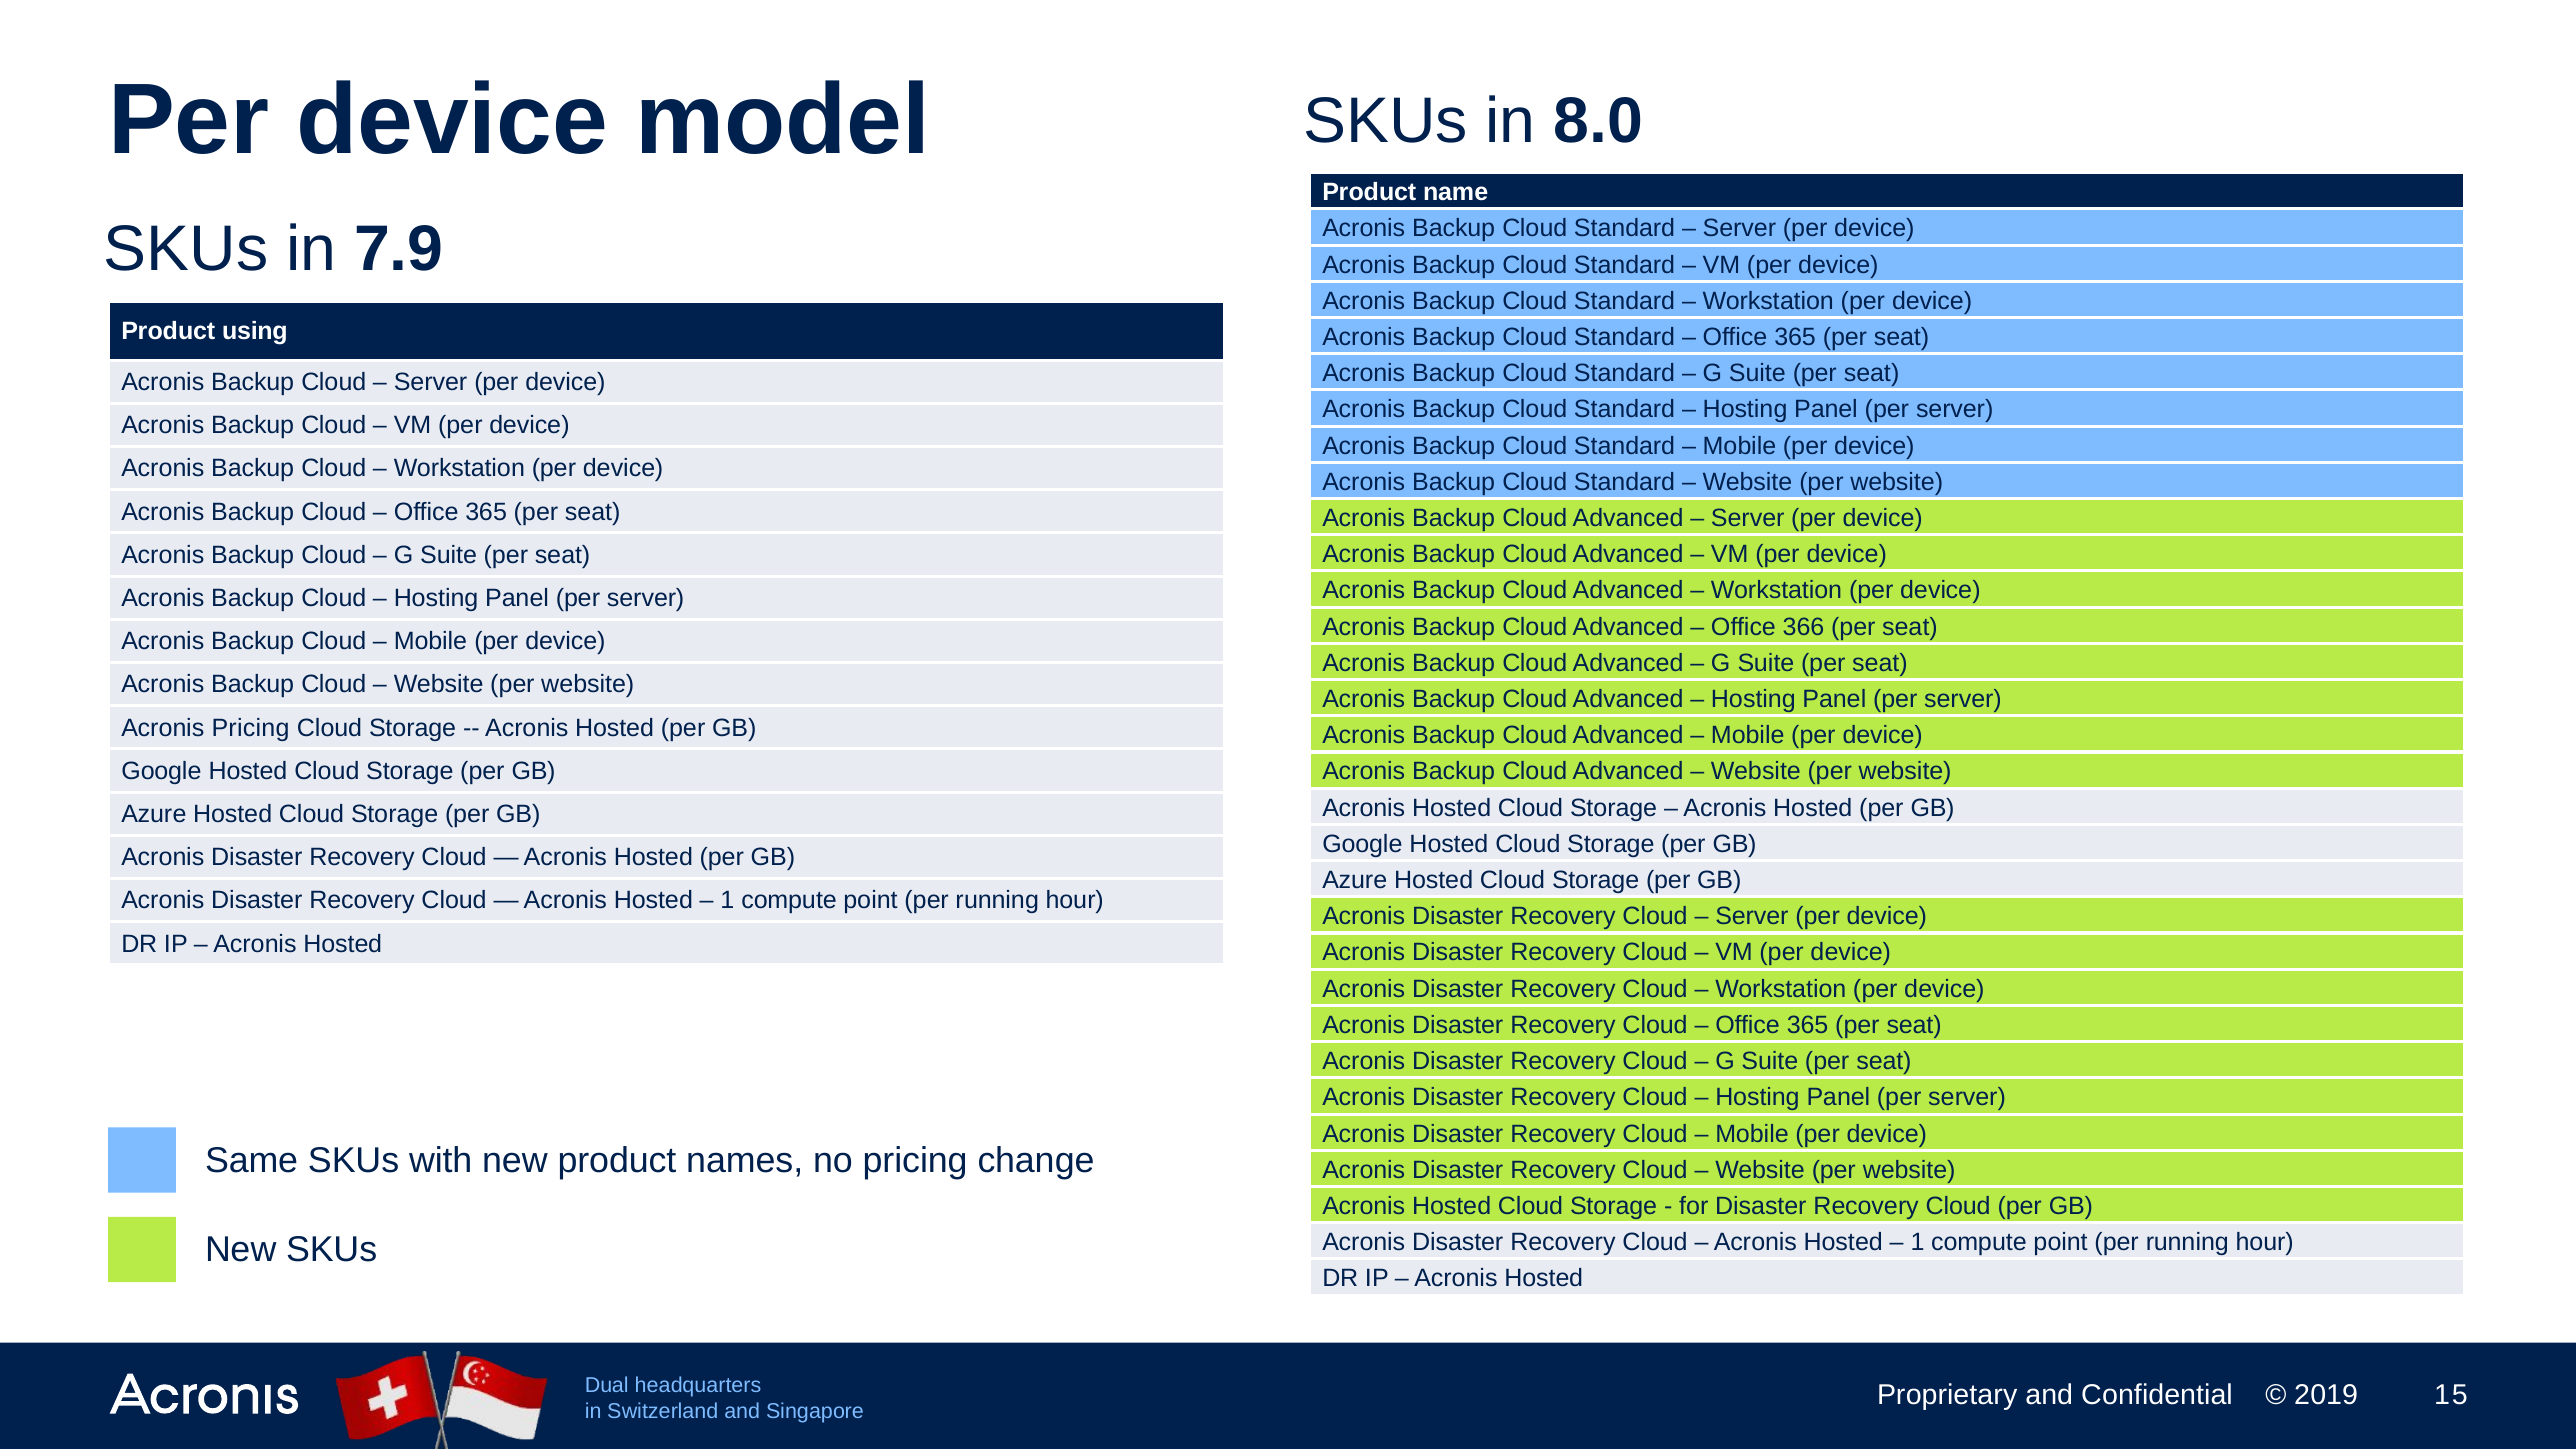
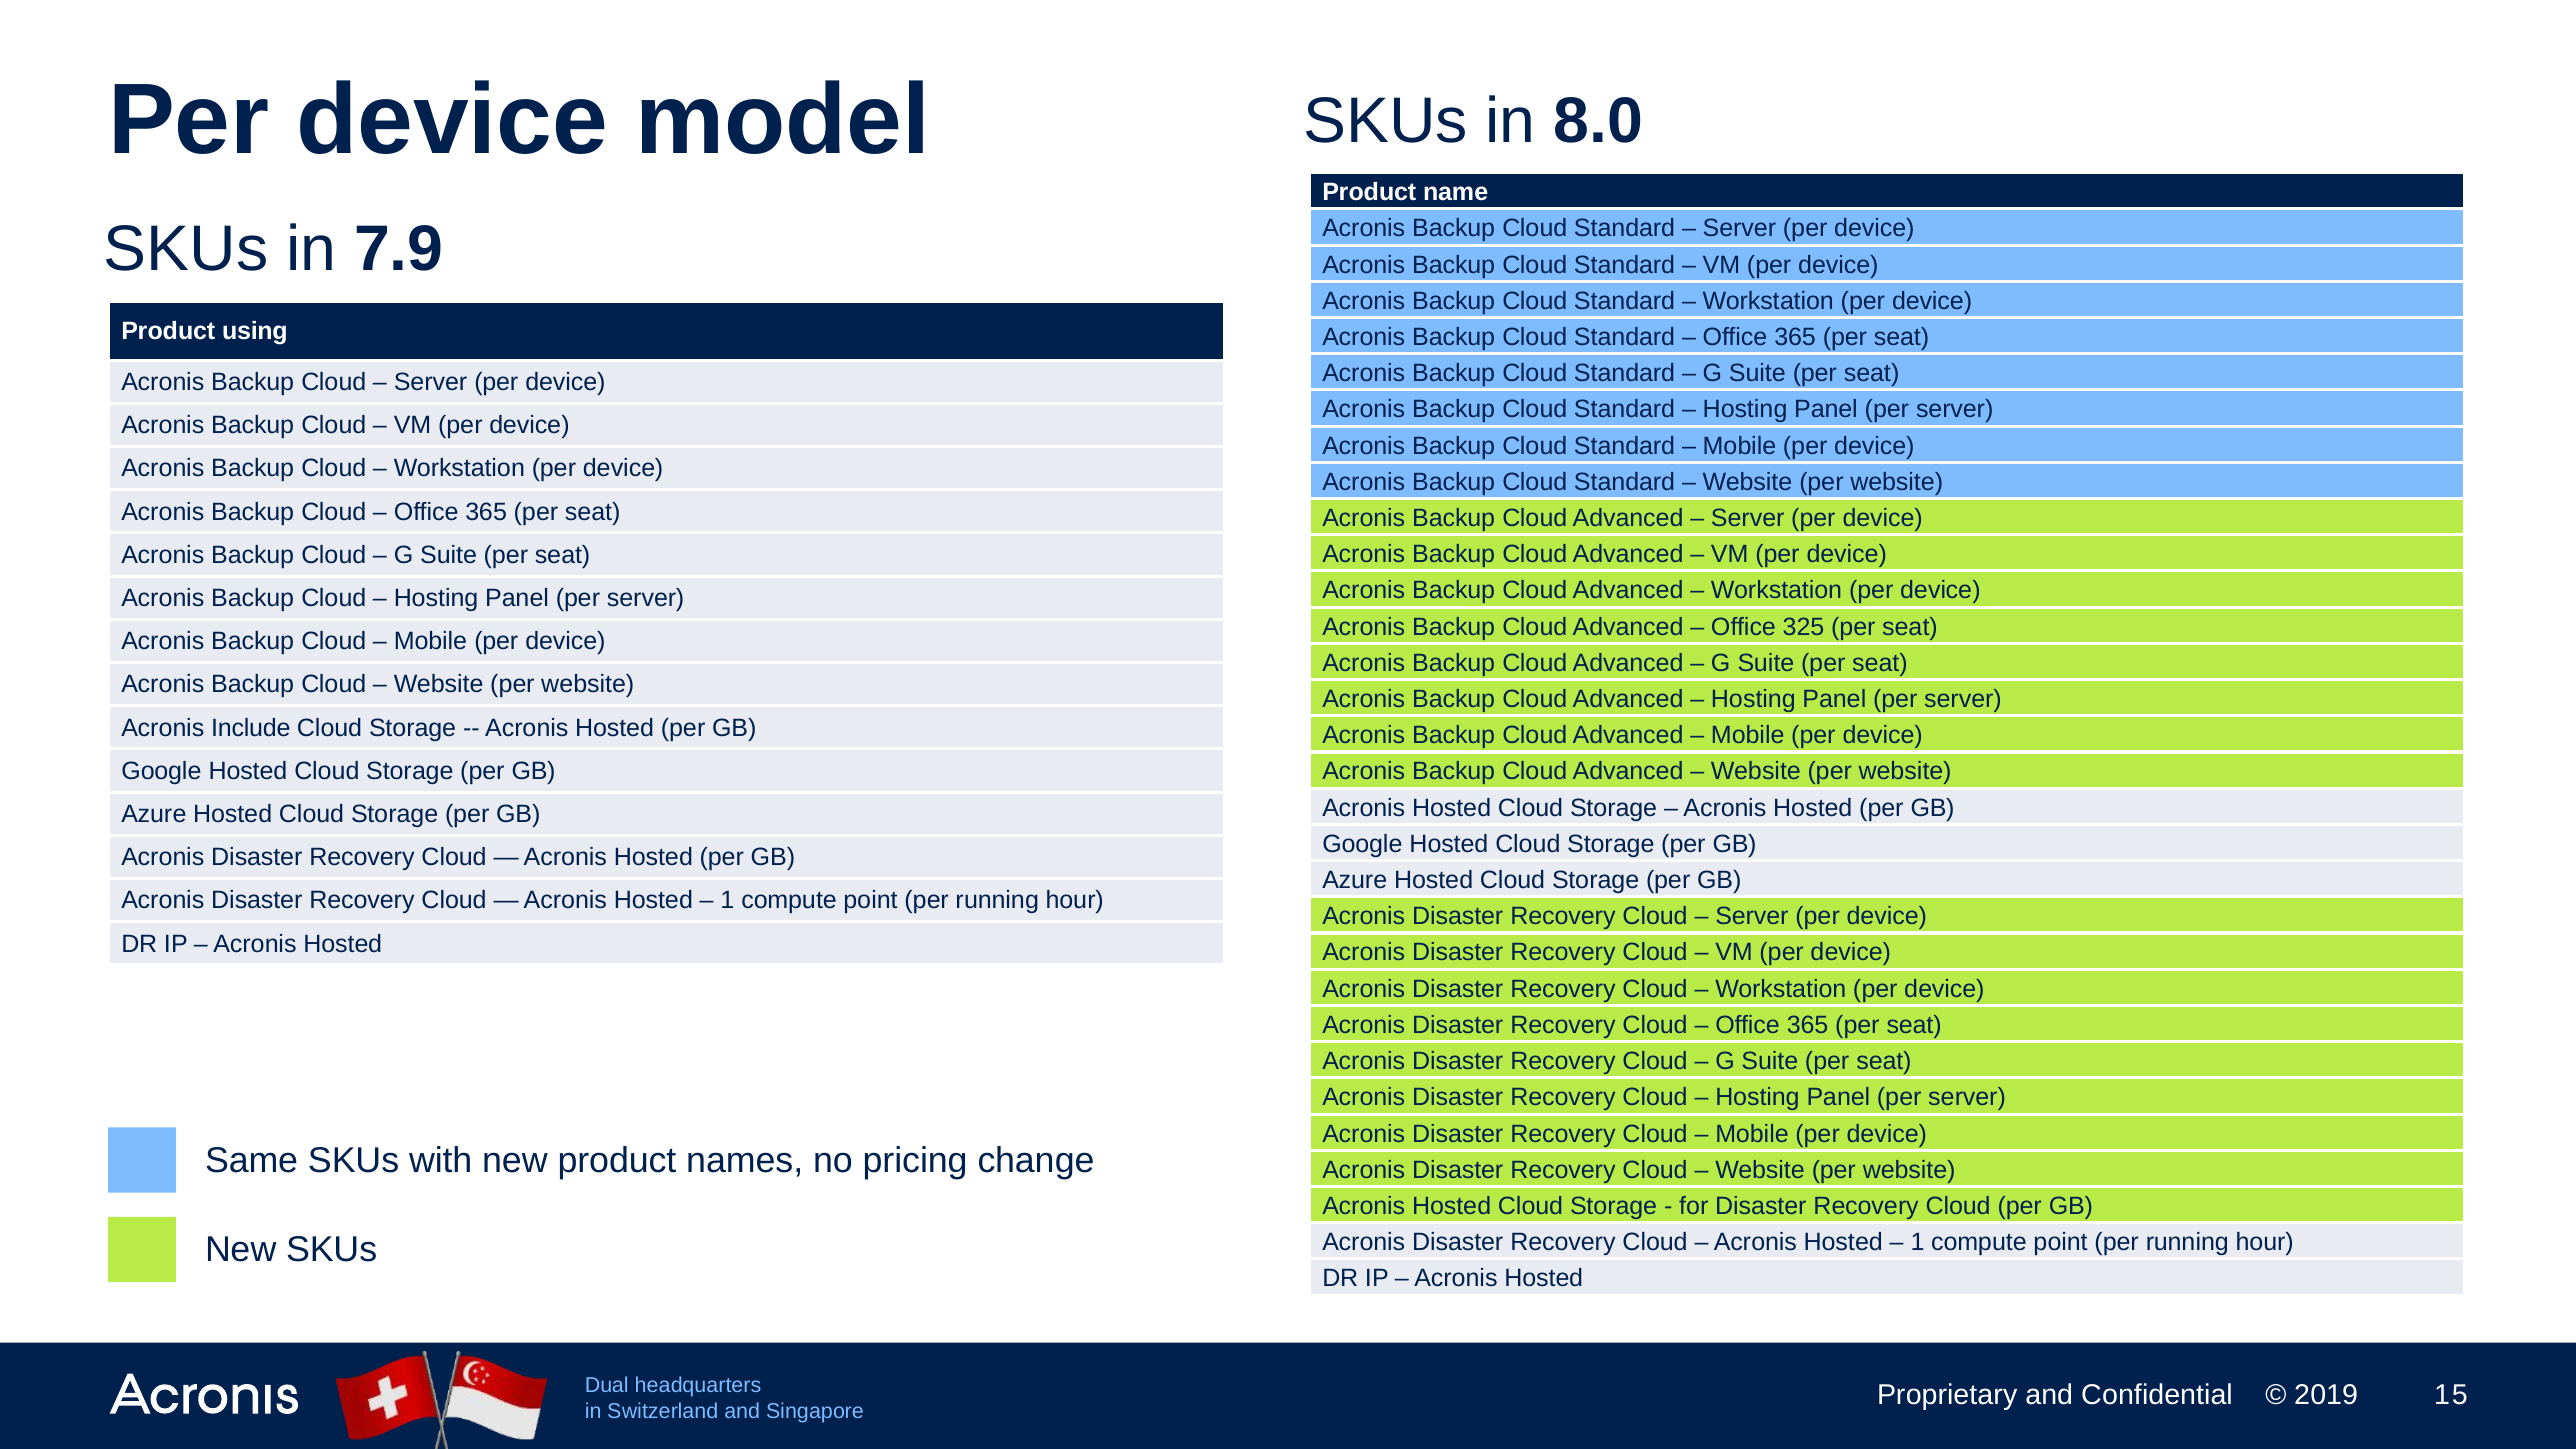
366: 366 -> 325 (1803, 627)
Acronis Pricing: Pricing -> Include (251, 728)
